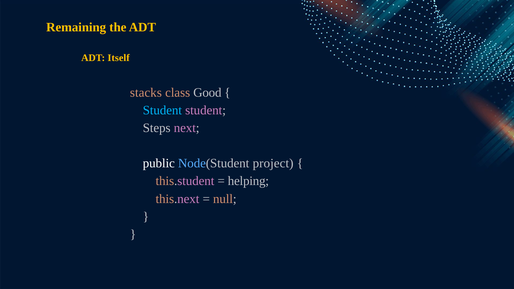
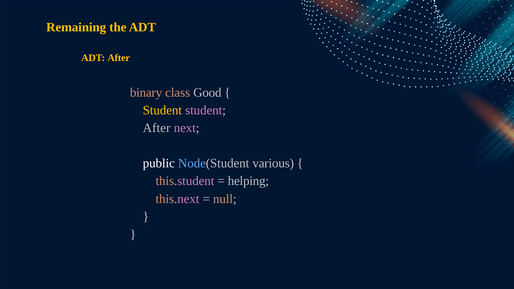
ADT Itself: Itself -> After (119, 58)
stacks: stacks -> binary (146, 93)
Student colour: light blue -> yellow (162, 110)
Steps: Steps -> After (157, 128)
project: project -> various (273, 163)
